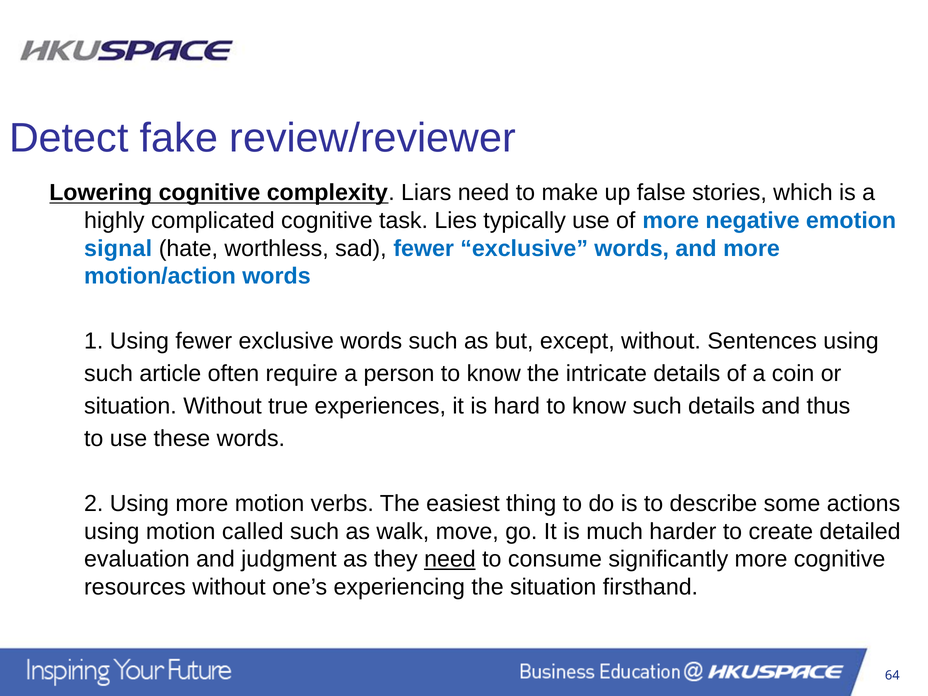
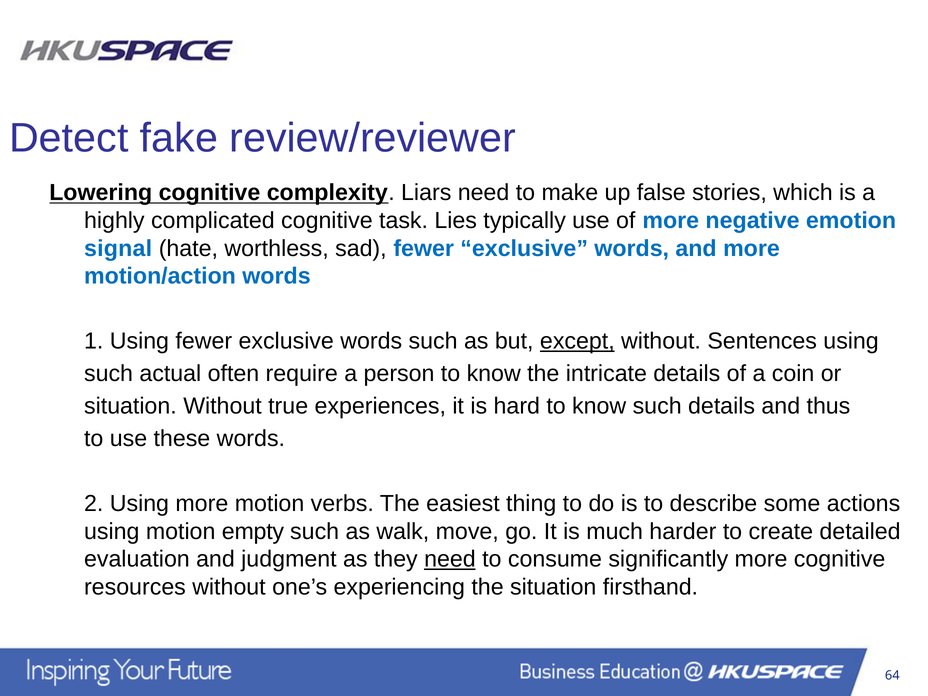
except underline: none -> present (577, 341)
article: article -> actual (170, 374)
called: called -> empty (253, 531)
